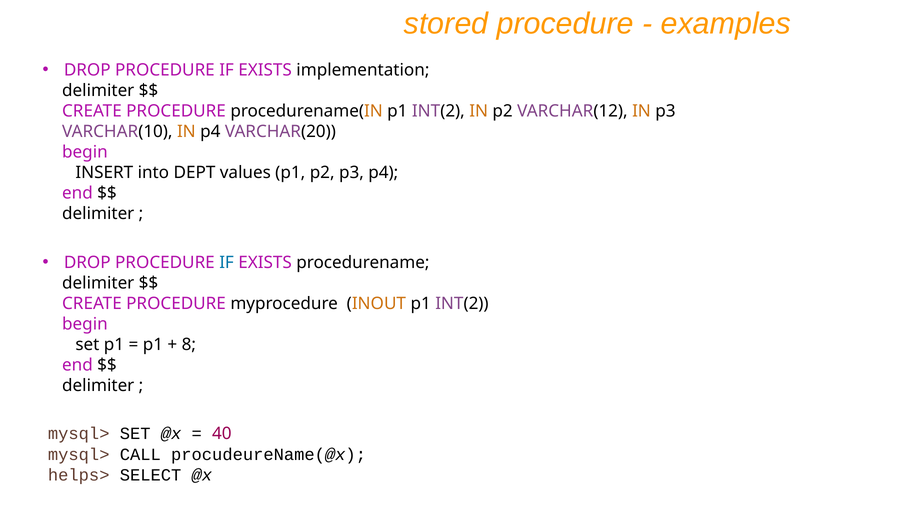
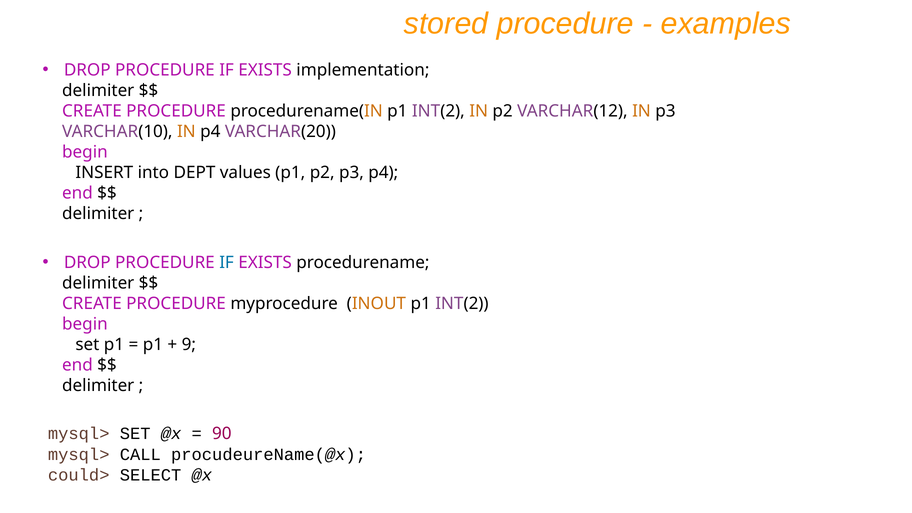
8: 8 -> 9 (189, 345)
40: 40 -> 90 (222, 434)
helps>: helps> -> could> (79, 475)
